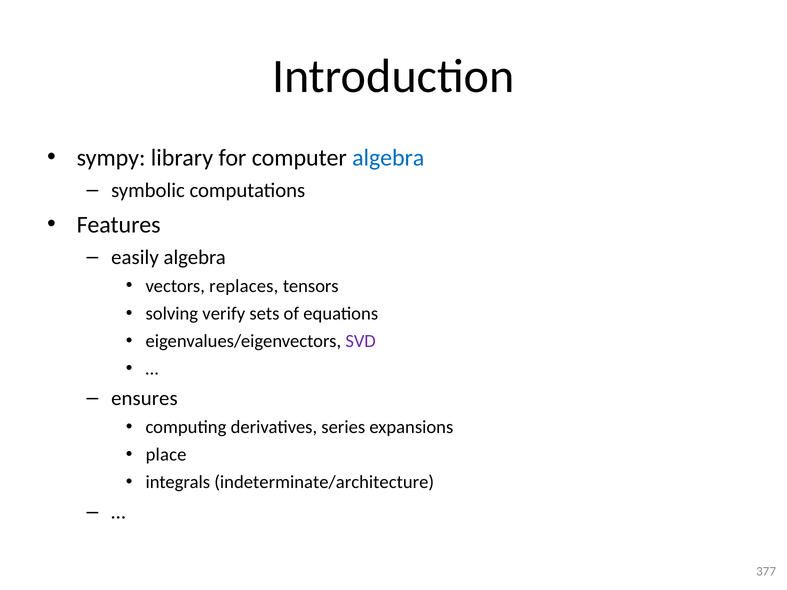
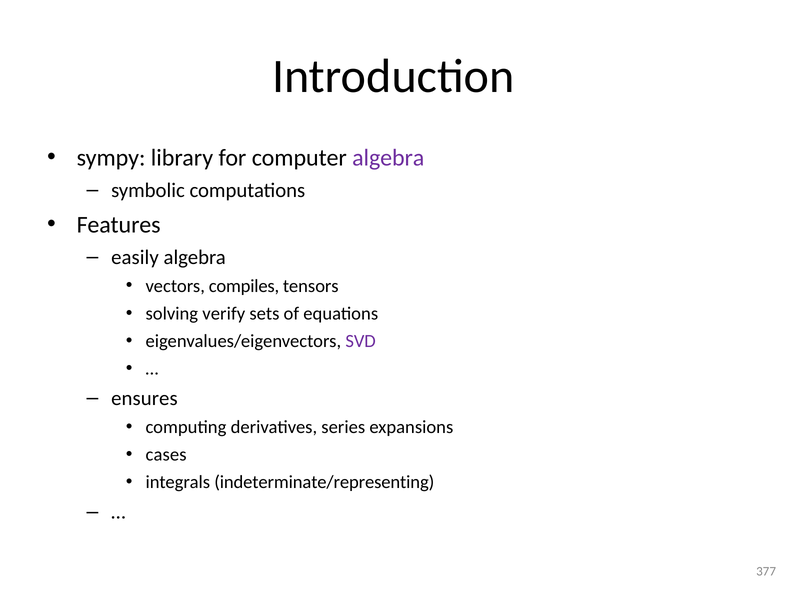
algebra colour: blue -> purple (388, 158)
replaces: replaces -> compiles (244, 286)
place: place -> cases (166, 455)
indeterminate/architecture: indeterminate/architecture -> indeterminate/representing (324, 482)
